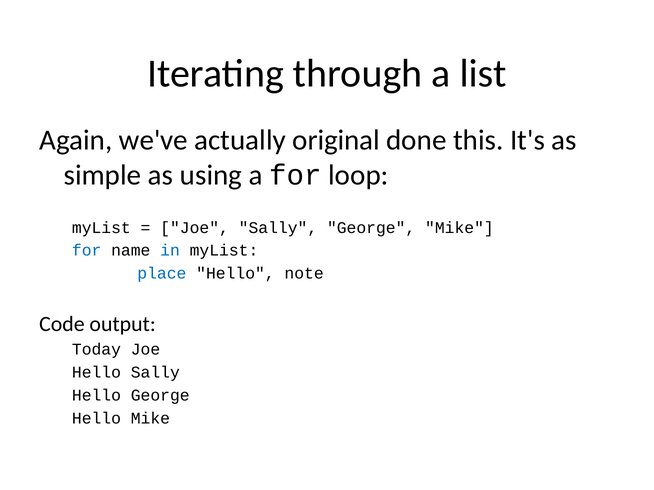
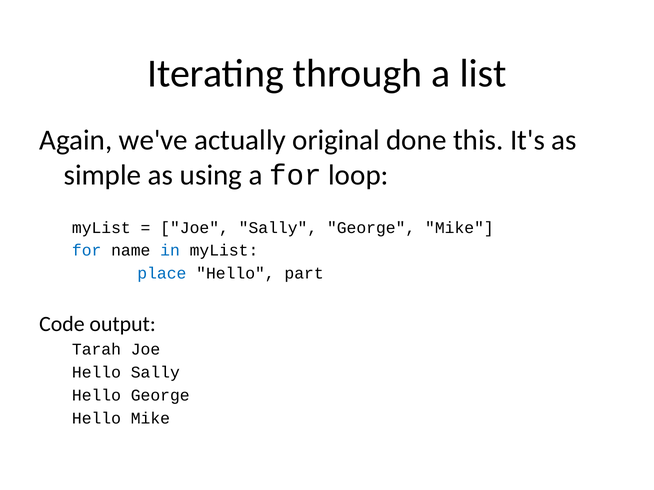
note: note -> part (304, 274)
Today: Today -> Tarah (96, 350)
